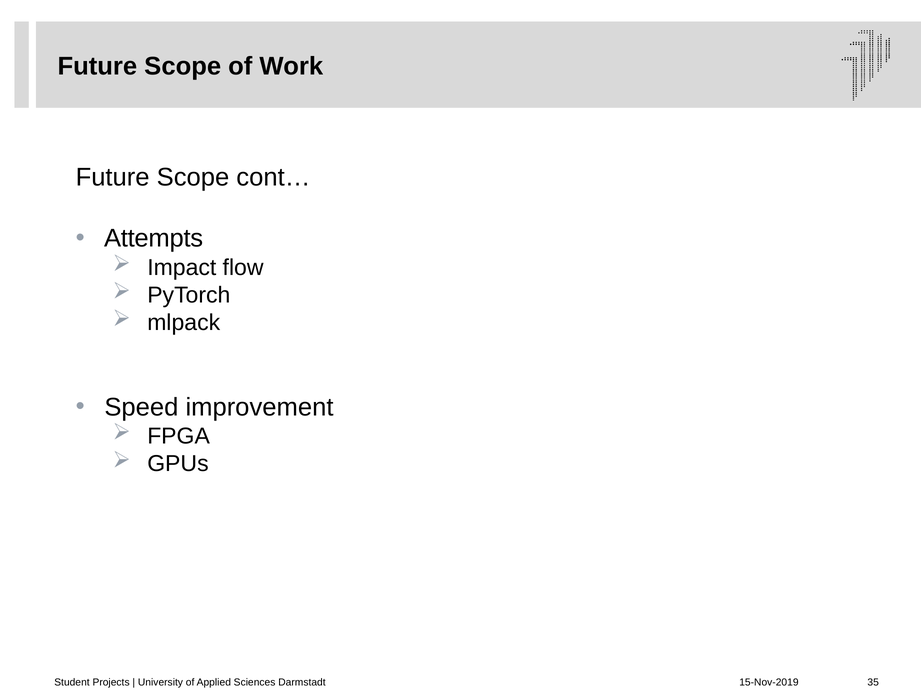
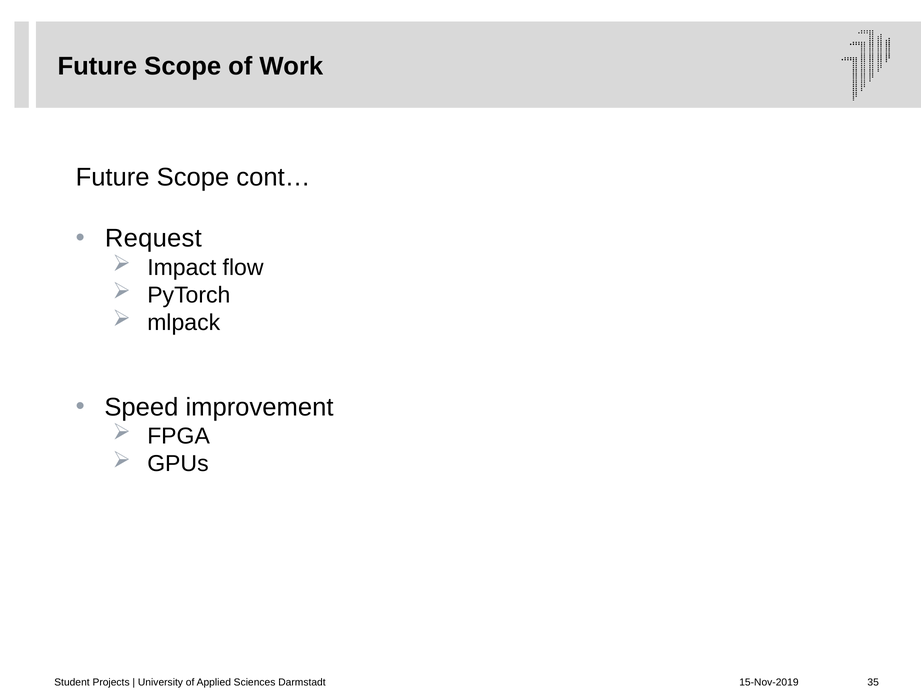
Attempts: Attempts -> Request (153, 239)
